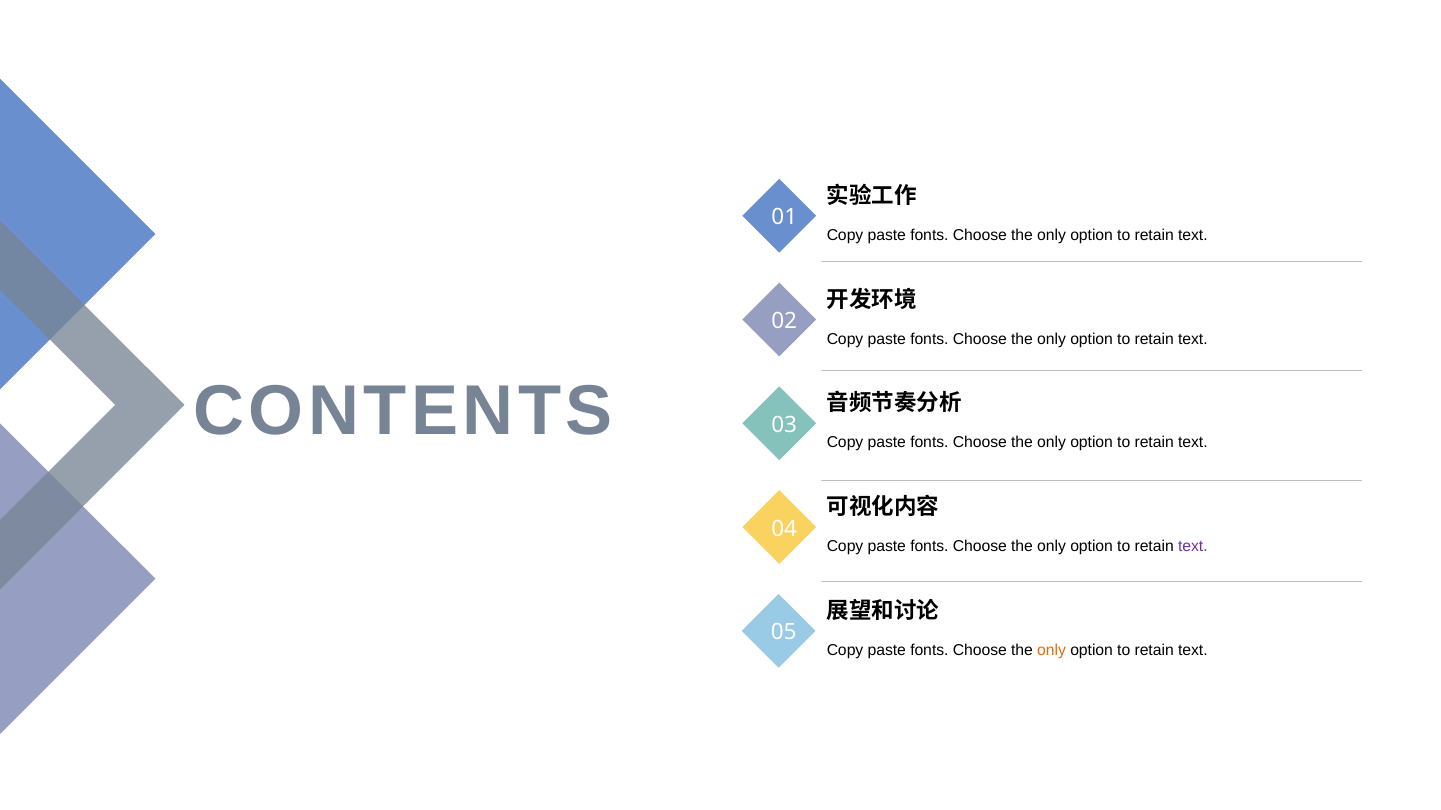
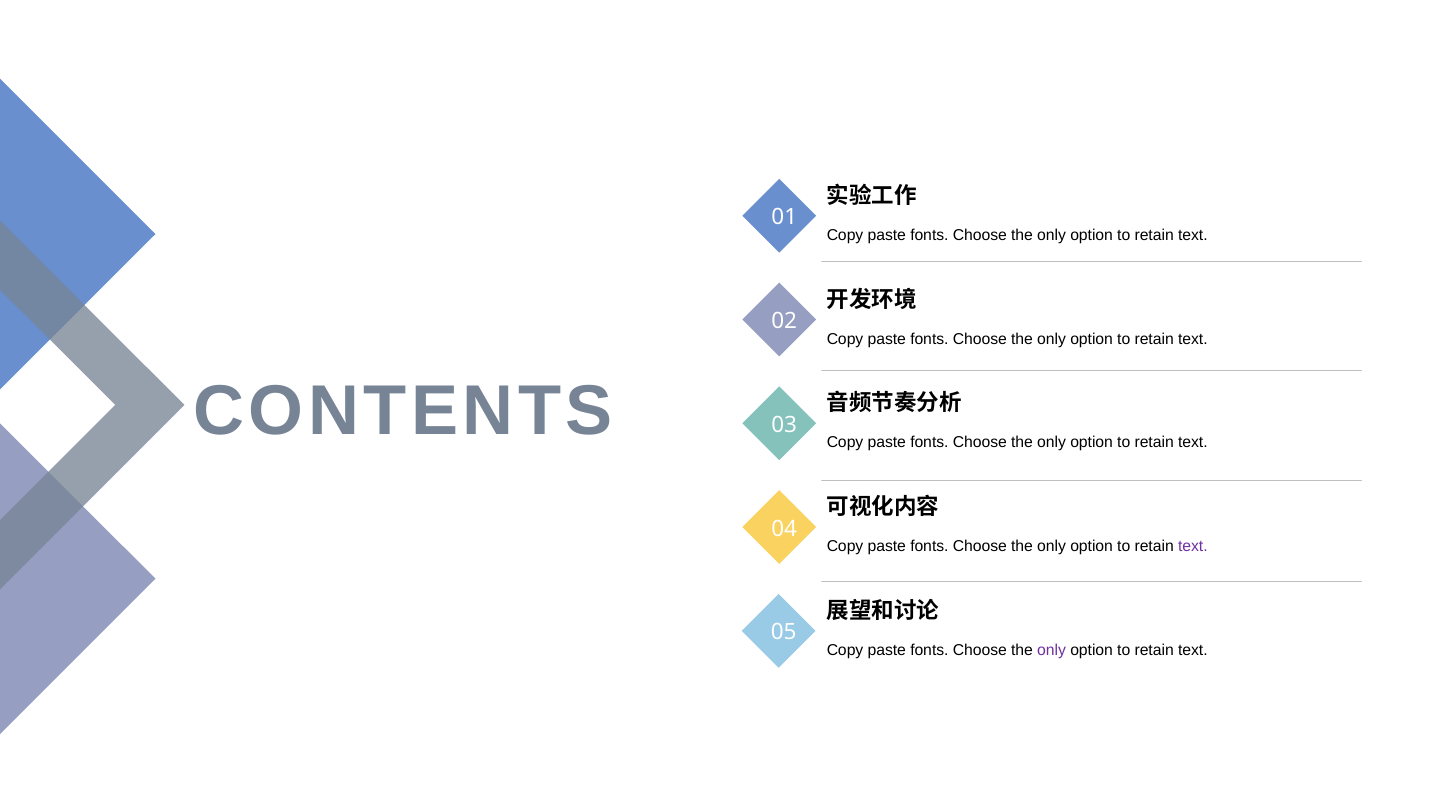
only colour: orange -> purple (1052, 651)
